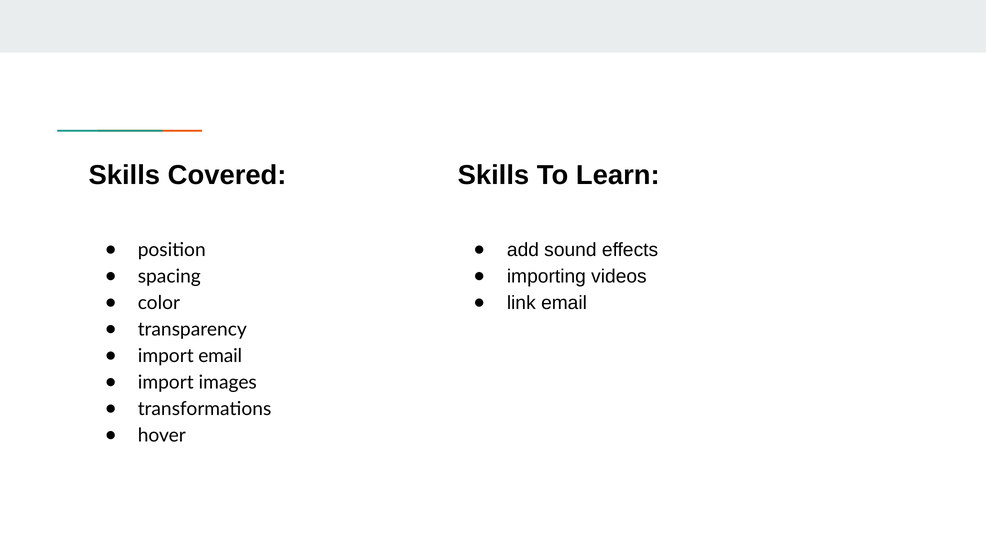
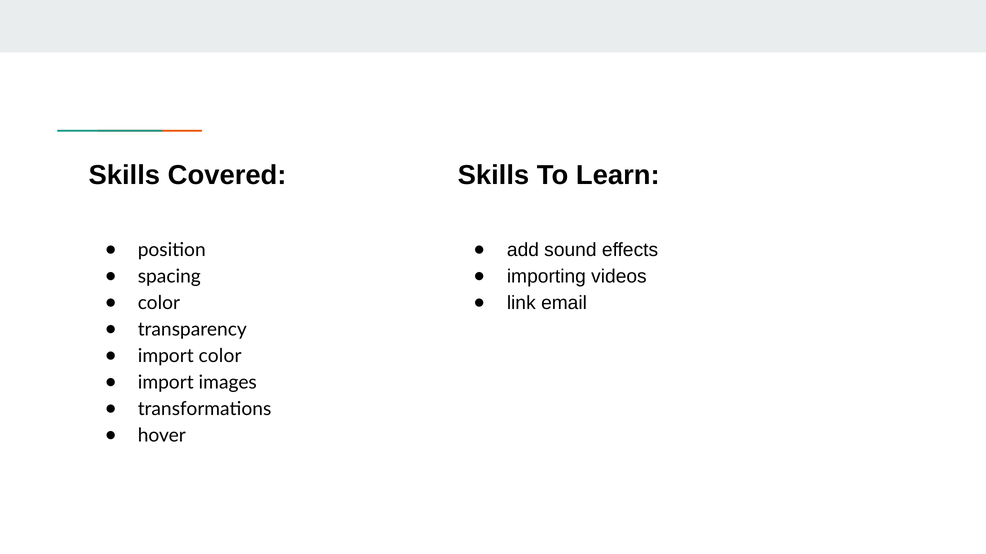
import email: email -> color (220, 356)
